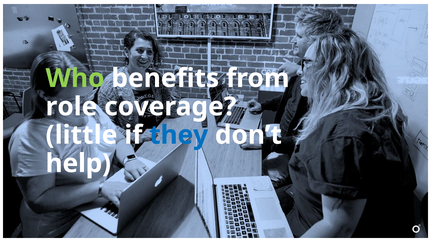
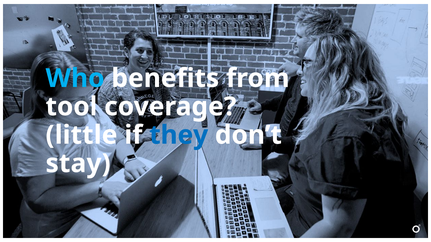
Who colour: light green -> light blue (75, 78)
role: role -> tool (72, 107)
help: help -> stay (78, 164)
